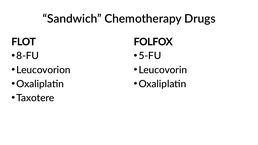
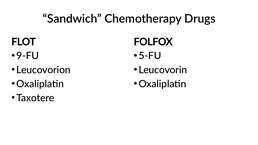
8-FU: 8-FU -> 9-FU (28, 56)
